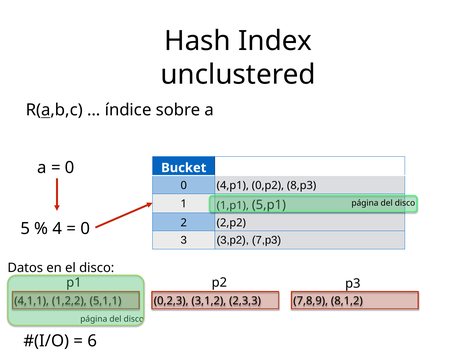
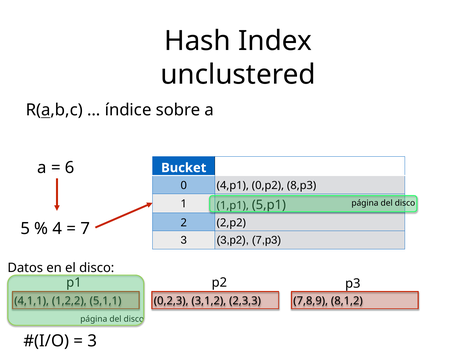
0: 0 -> 6 (70, 168)
0: 0 -> 7 (85, 229)
6: 6 -> 3 (92, 341)
